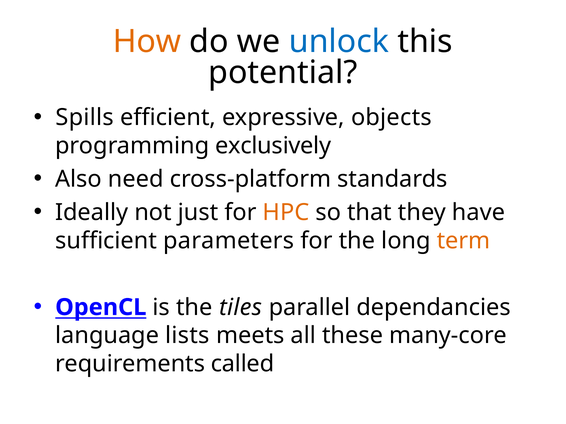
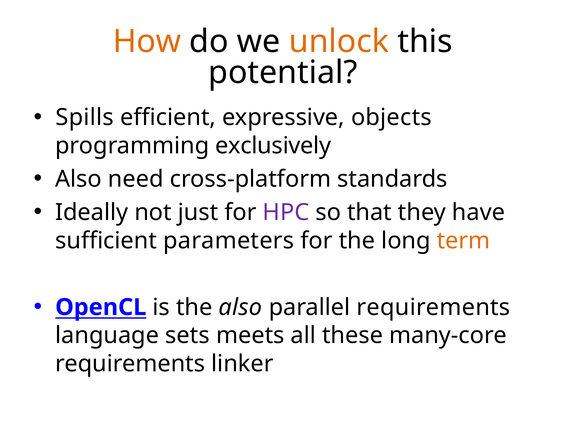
unlock colour: blue -> orange (339, 42)
HPC colour: orange -> purple (286, 213)
the tiles: tiles -> also (240, 308)
parallel dependancies: dependancies -> requirements (433, 308)
lists: lists -> sets (188, 336)
called: called -> linker (242, 364)
